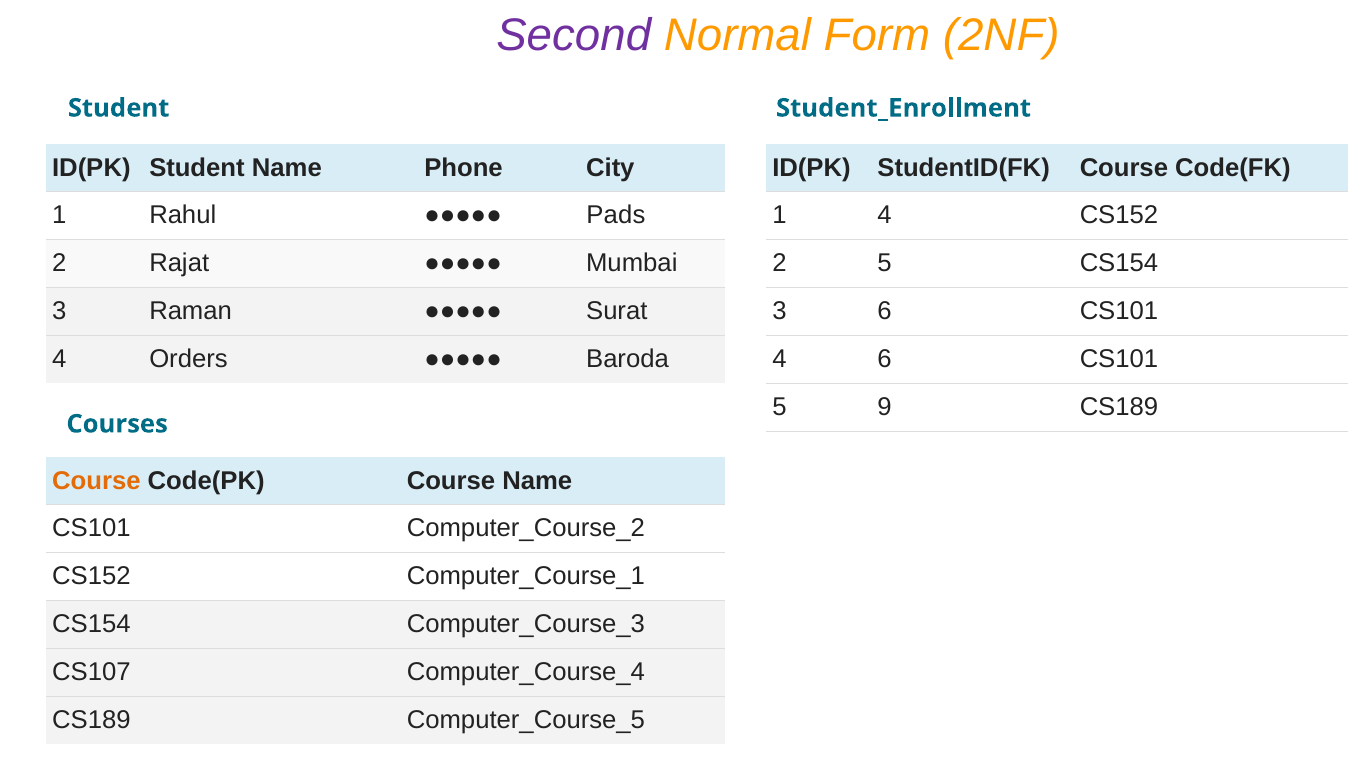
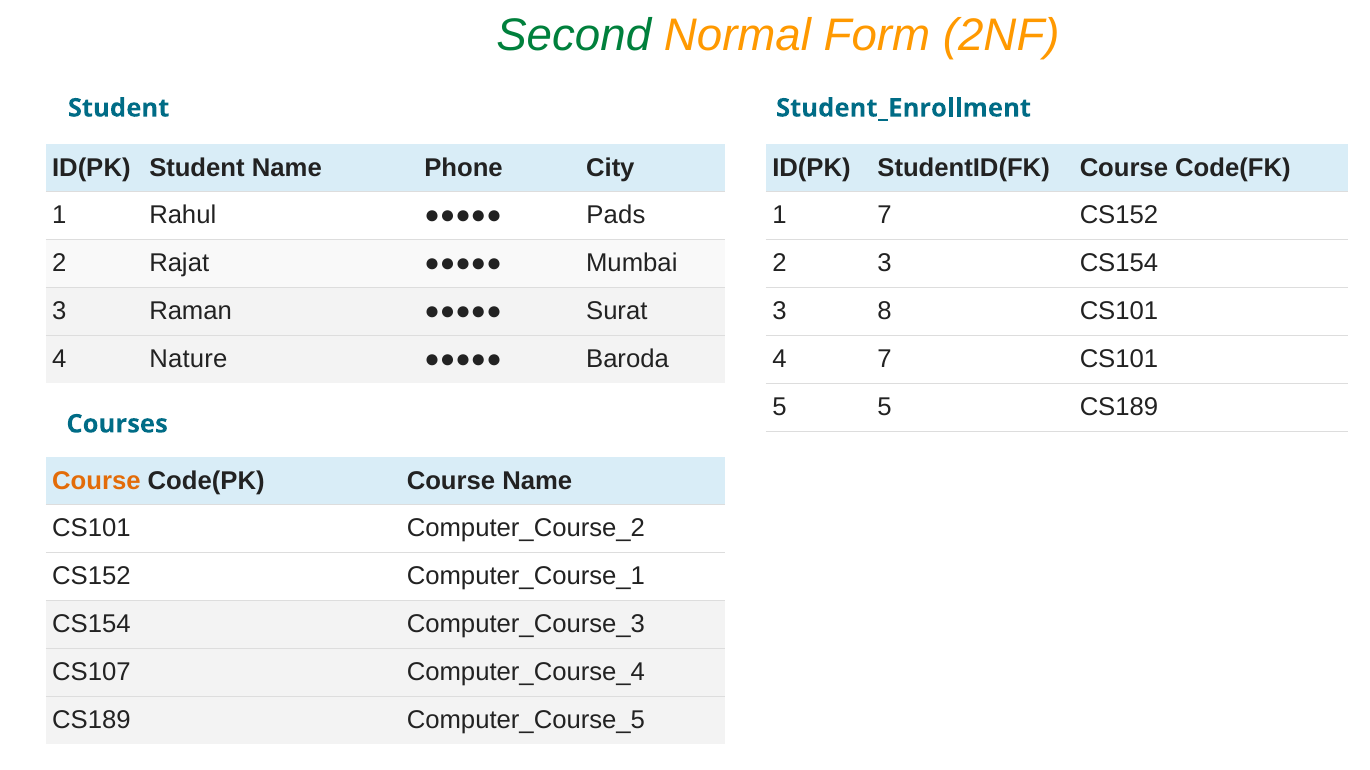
Second colour: purple -> green (574, 36)
1 4: 4 -> 7 (885, 215)
2 5: 5 -> 3 (885, 263)
3 6: 6 -> 8 (885, 311)
Orders: Orders -> Nature (188, 359)
4 6: 6 -> 7 (885, 359)
5 9: 9 -> 5 (885, 407)
